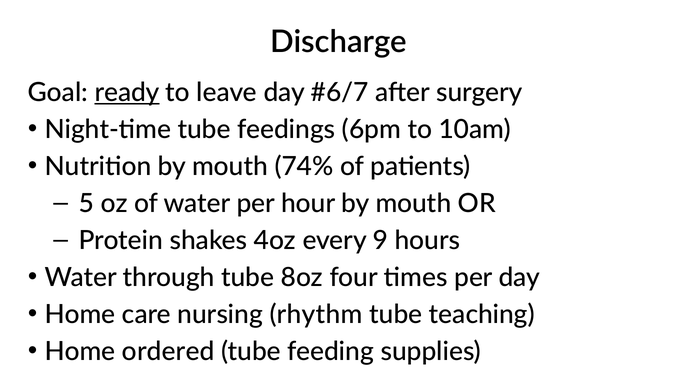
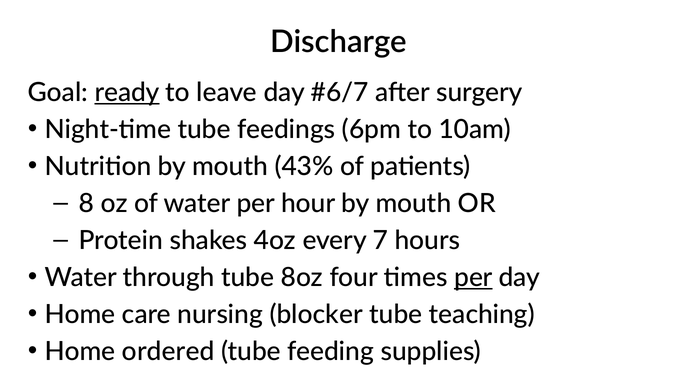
74%: 74% -> 43% (304, 166)
5: 5 -> 8 (86, 203)
9: 9 -> 7 (380, 240)
per underline: none -> present (473, 277)
rhythm: rhythm -> blocker (316, 314)
